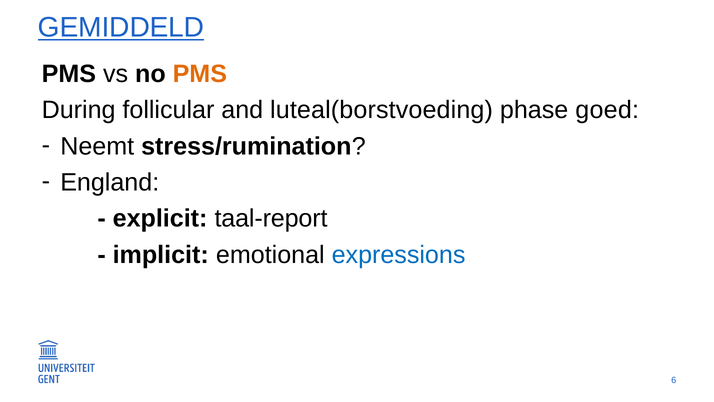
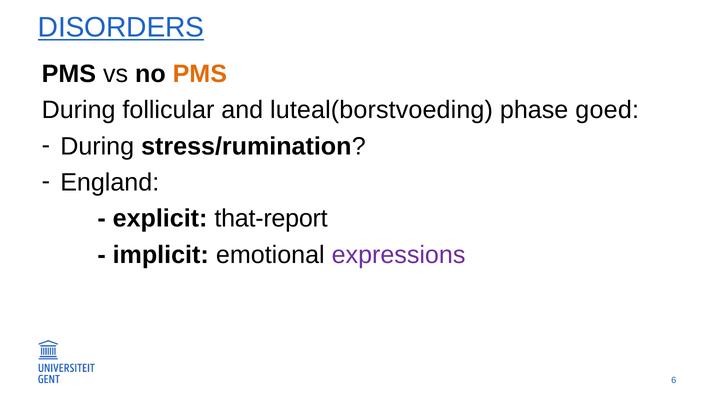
GEMIDDELD: GEMIDDELD -> DISORDERS (121, 27)
Neemt: Neemt -> During (97, 146)
taal-report: taal-report -> that-report (271, 218)
expressions colour: blue -> purple (399, 255)
